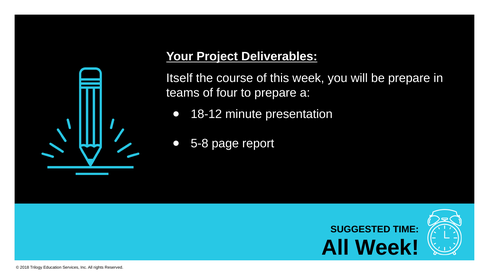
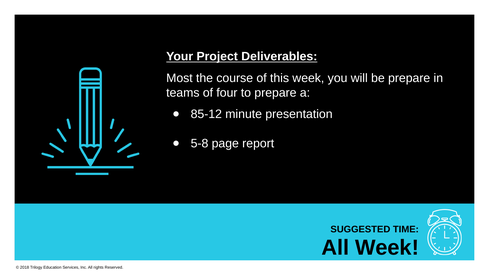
Itself: Itself -> Most (179, 78)
18-12: 18-12 -> 85-12 (206, 114)
